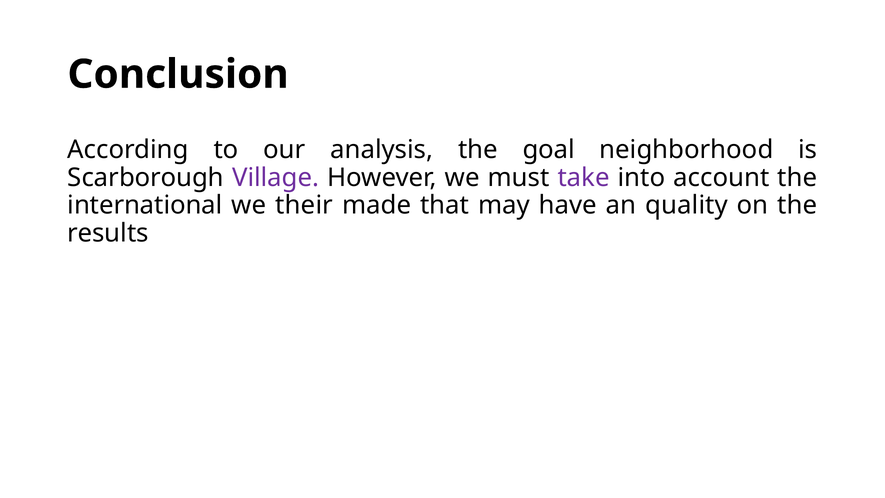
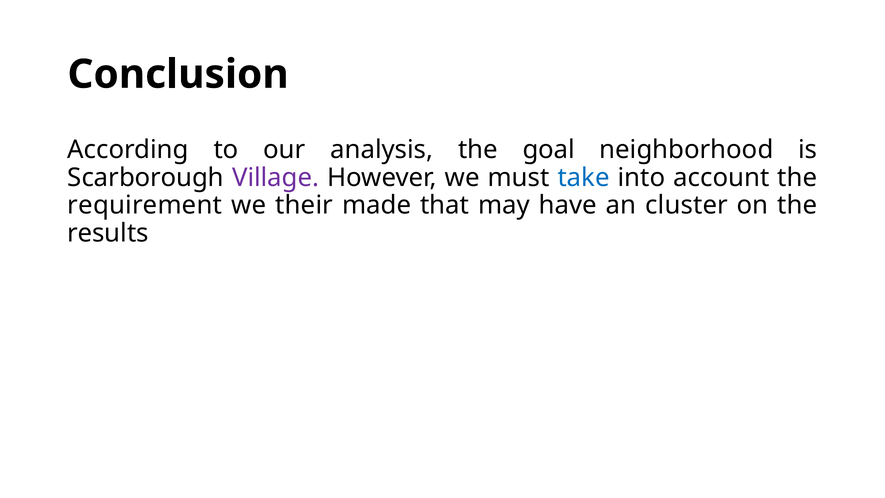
take colour: purple -> blue (584, 178)
international: international -> requirement (145, 205)
quality: quality -> cluster (687, 205)
